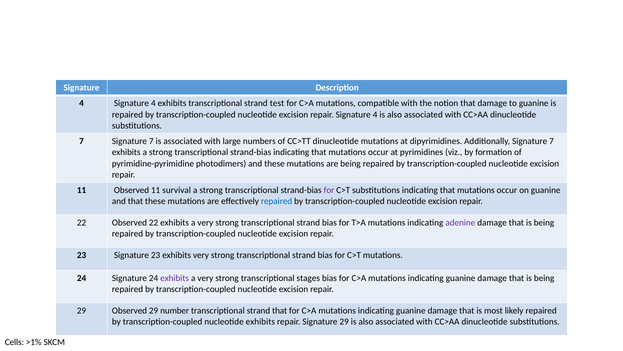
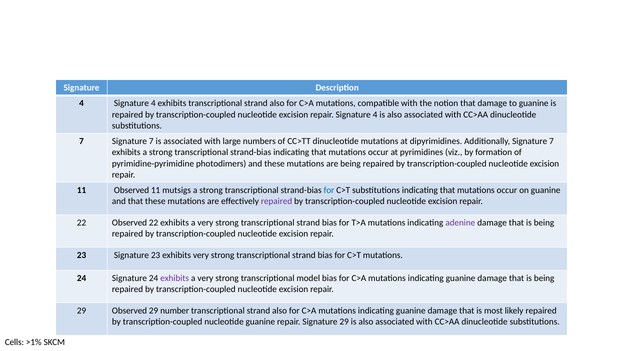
exhibits transcriptional strand test: test -> also (277, 103)
survival: survival -> mutsigs (177, 190)
for colour: purple -> blue (329, 190)
repaired colour: blue -> purple (277, 201)
stages: stages -> model (308, 278)
that: that -> also (280, 310)
nucleotide exhibits: exhibits -> guanine (260, 321)
